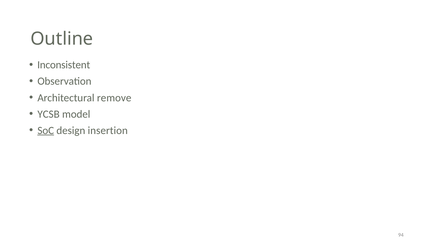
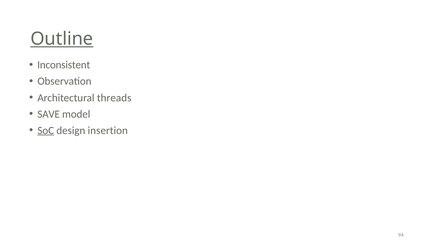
Outline underline: none -> present (62, 39)
remove: remove -> threads (114, 98)
YCSB: YCSB -> SAVE (49, 114)
